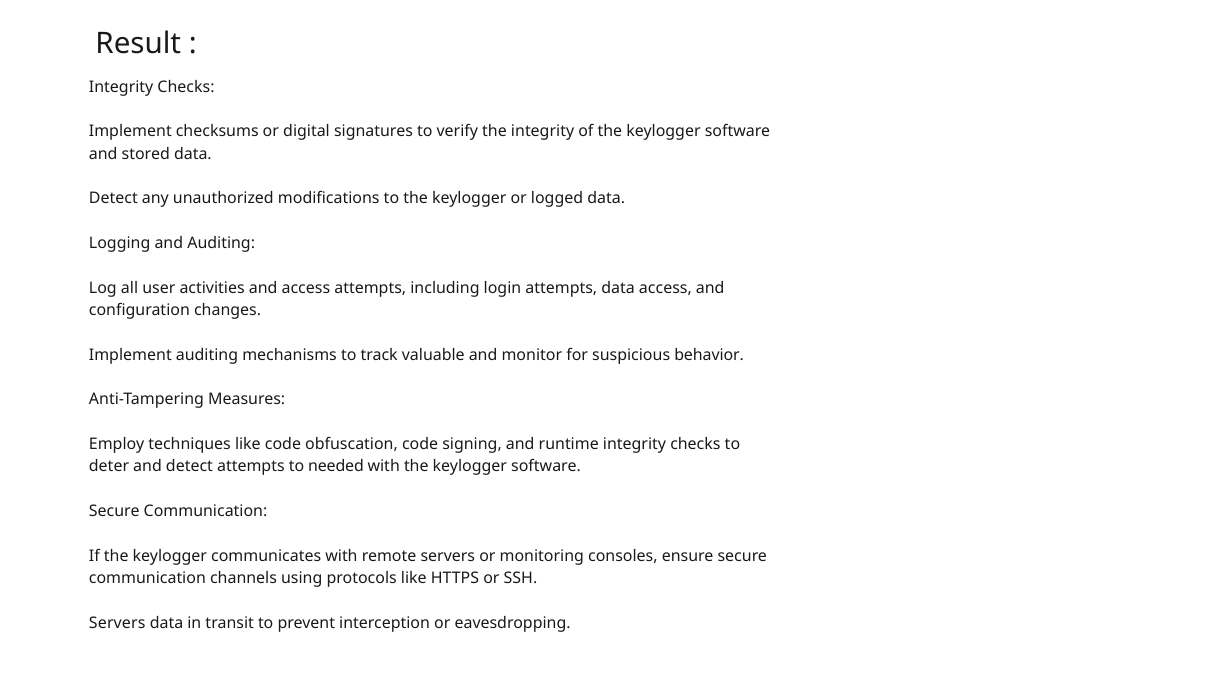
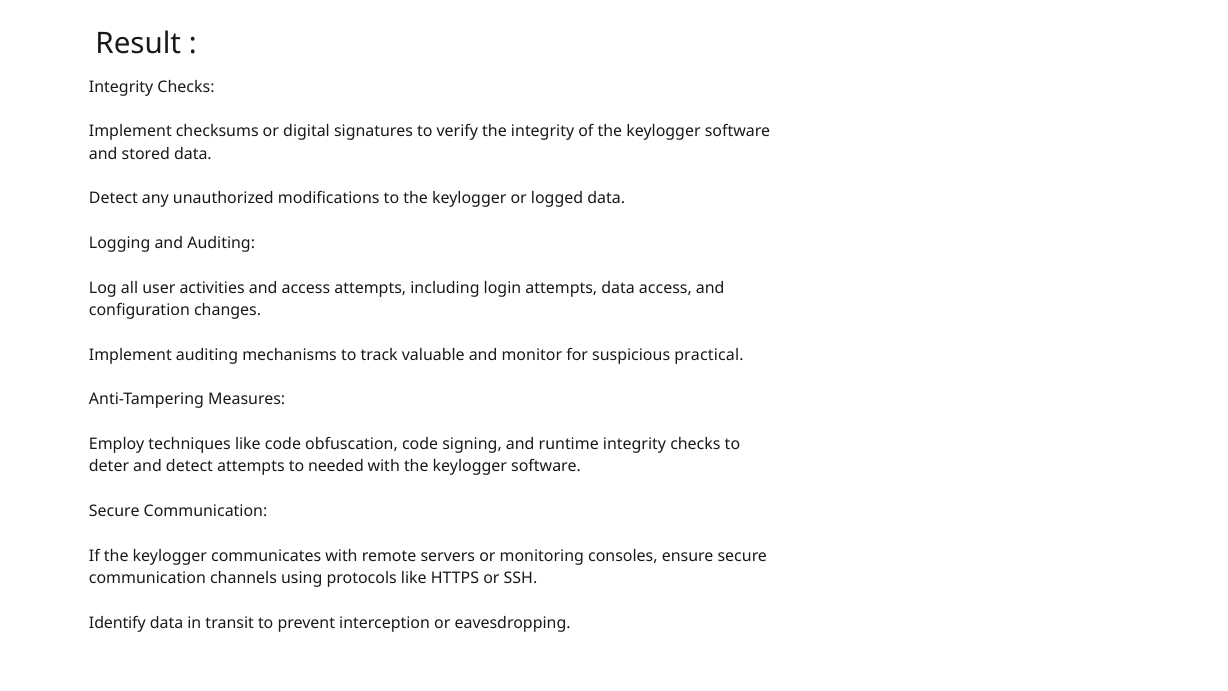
behavior: behavior -> practical (709, 355)
Servers: Servers -> Identify (117, 623)
